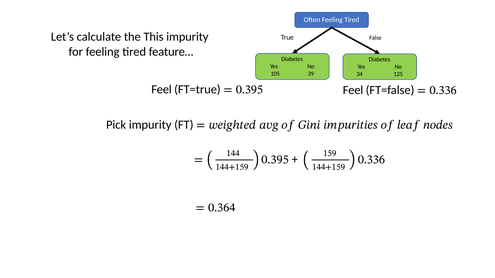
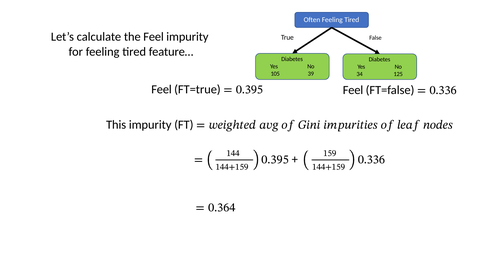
the This: This -> Feel (154, 37)
Pick: Pick -> This (116, 125)
